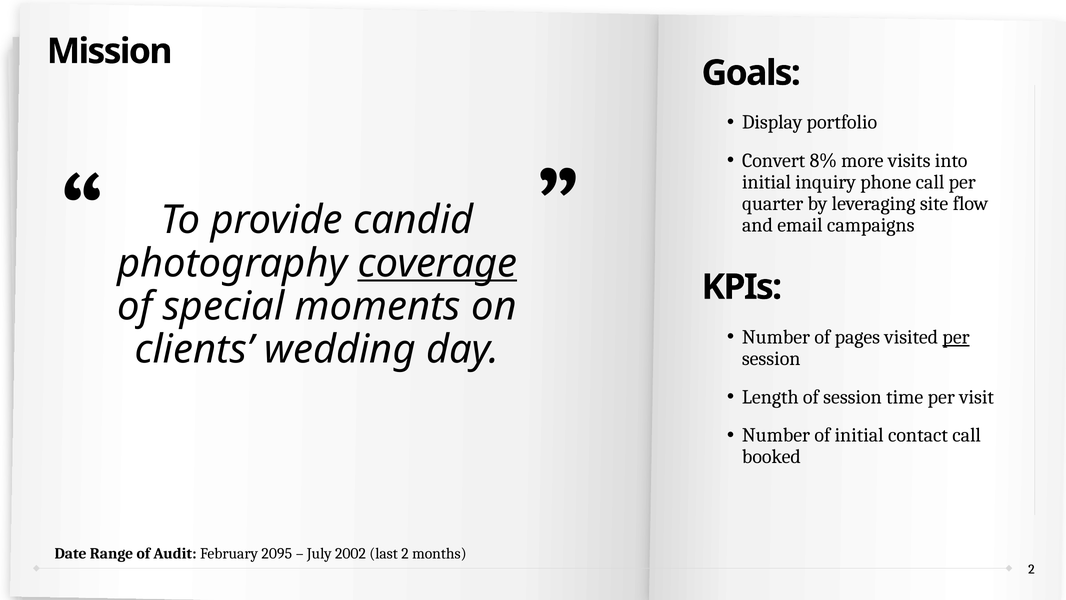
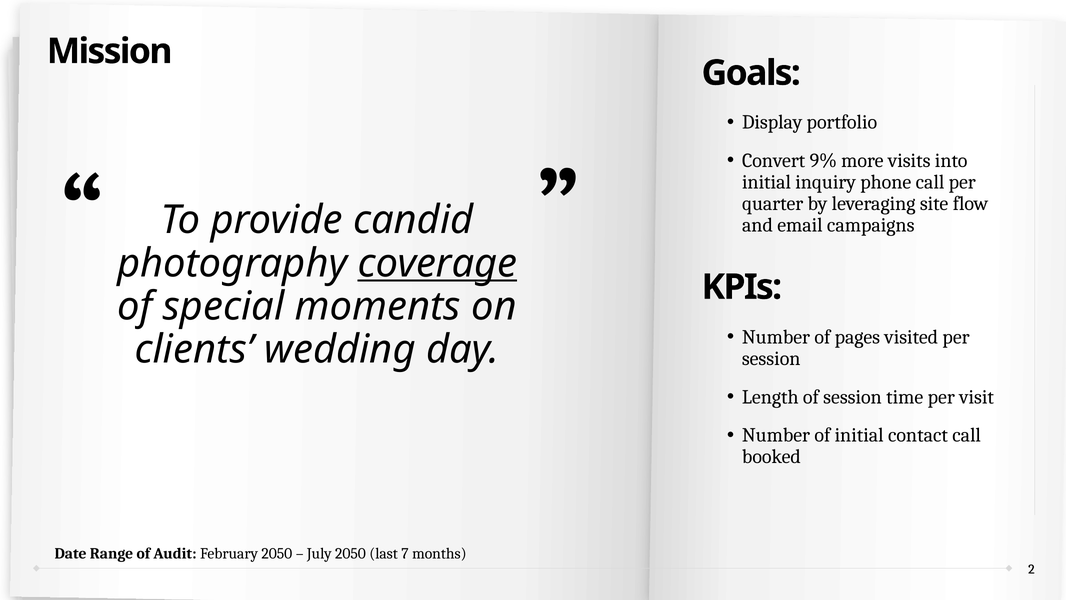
8%: 8% -> 9% (823, 160)
per underline: present -> none (956, 337)
February 2095: 2095 -> 2050 (277, 553)
July 2002: 2002 -> 2050 (350, 553)
2: 2 -> 7 (405, 553)
